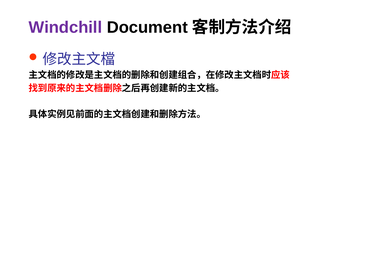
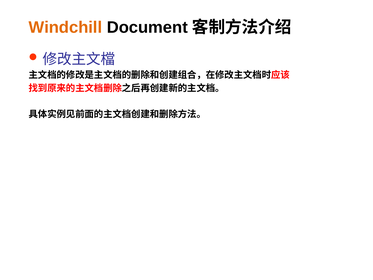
Windchill colour: purple -> orange (65, 27)
